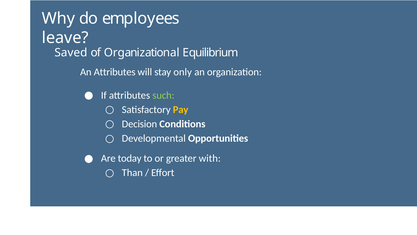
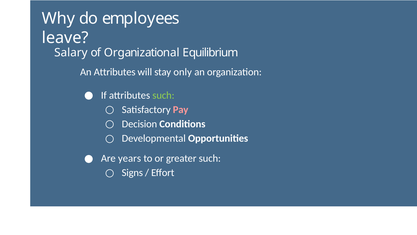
Saved: Saved -> Salary (71, 52)
Pay colour: yellow -> pink (181, 109)
today: today -> years (130, 158)
greater with: with -> such (210, 158)
Than: Than -> Signs (132, 172)
